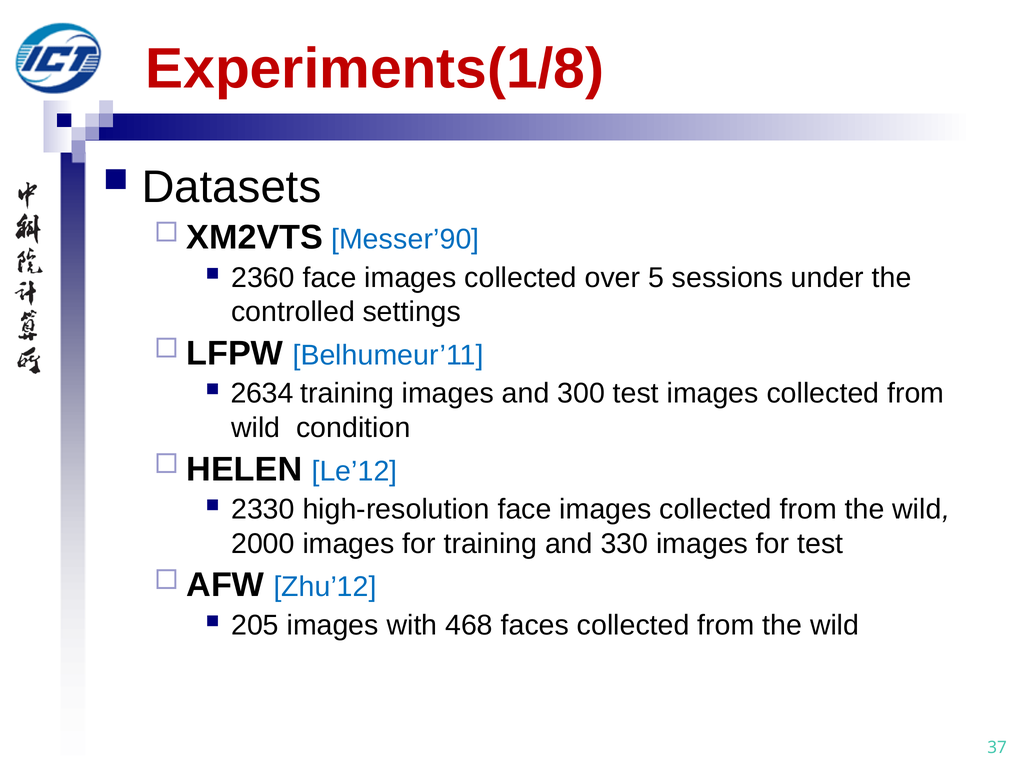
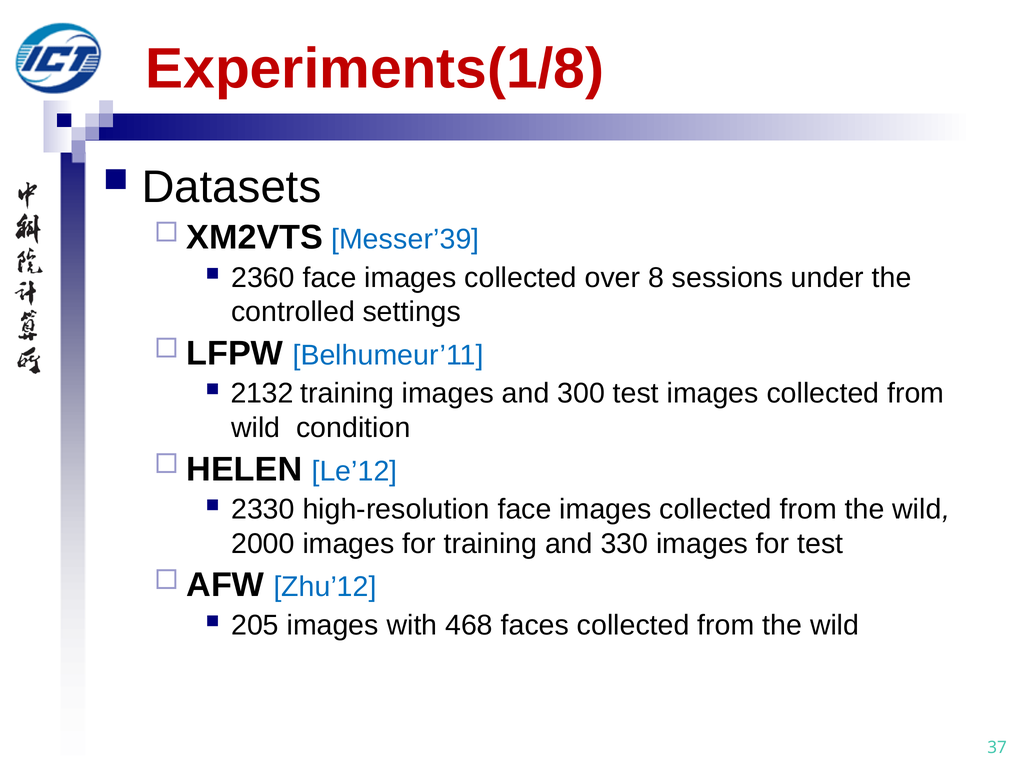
Messer’90: Messer’90 -> Messer’39 (405, 239)
5: 5 -> 8 (656, 278)
2634: 2634 -> 2132 (262, 393)
